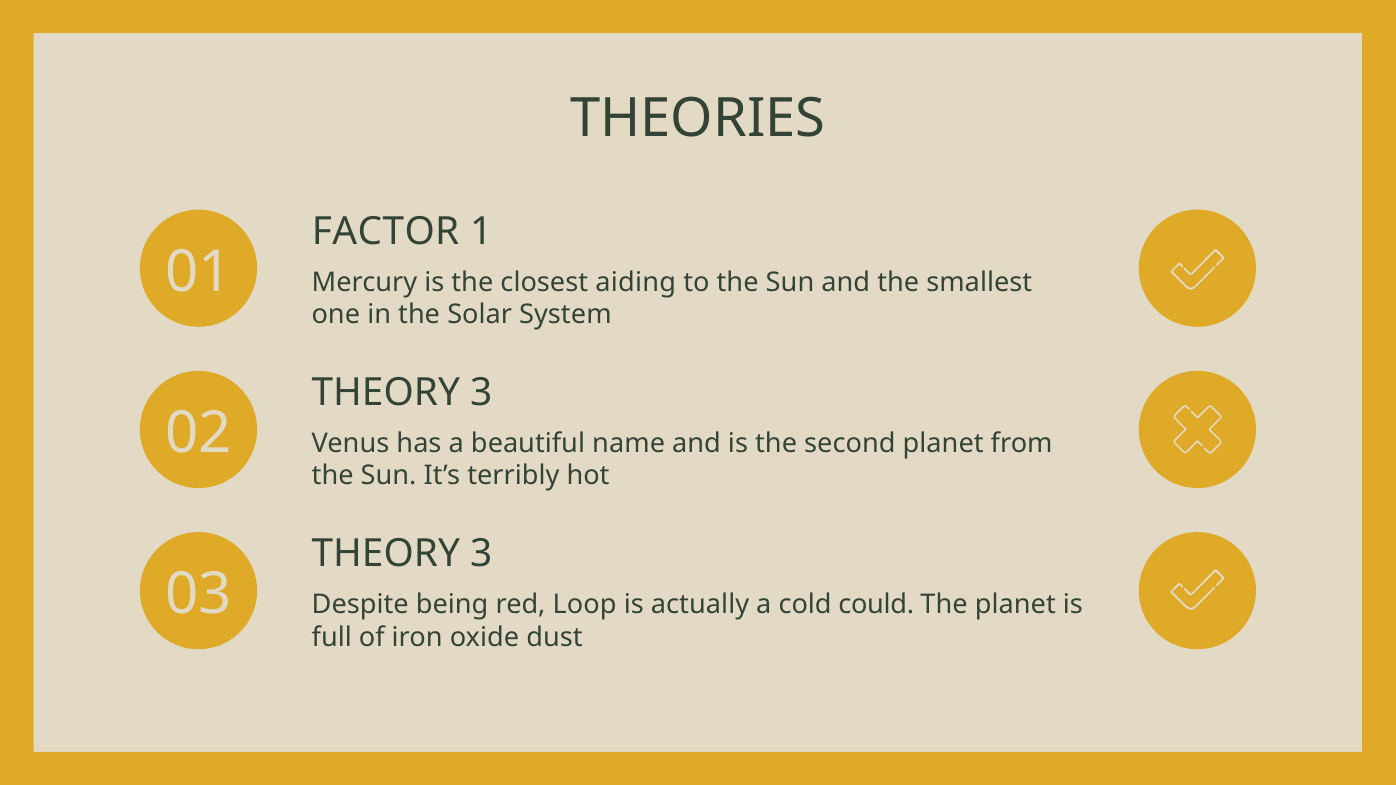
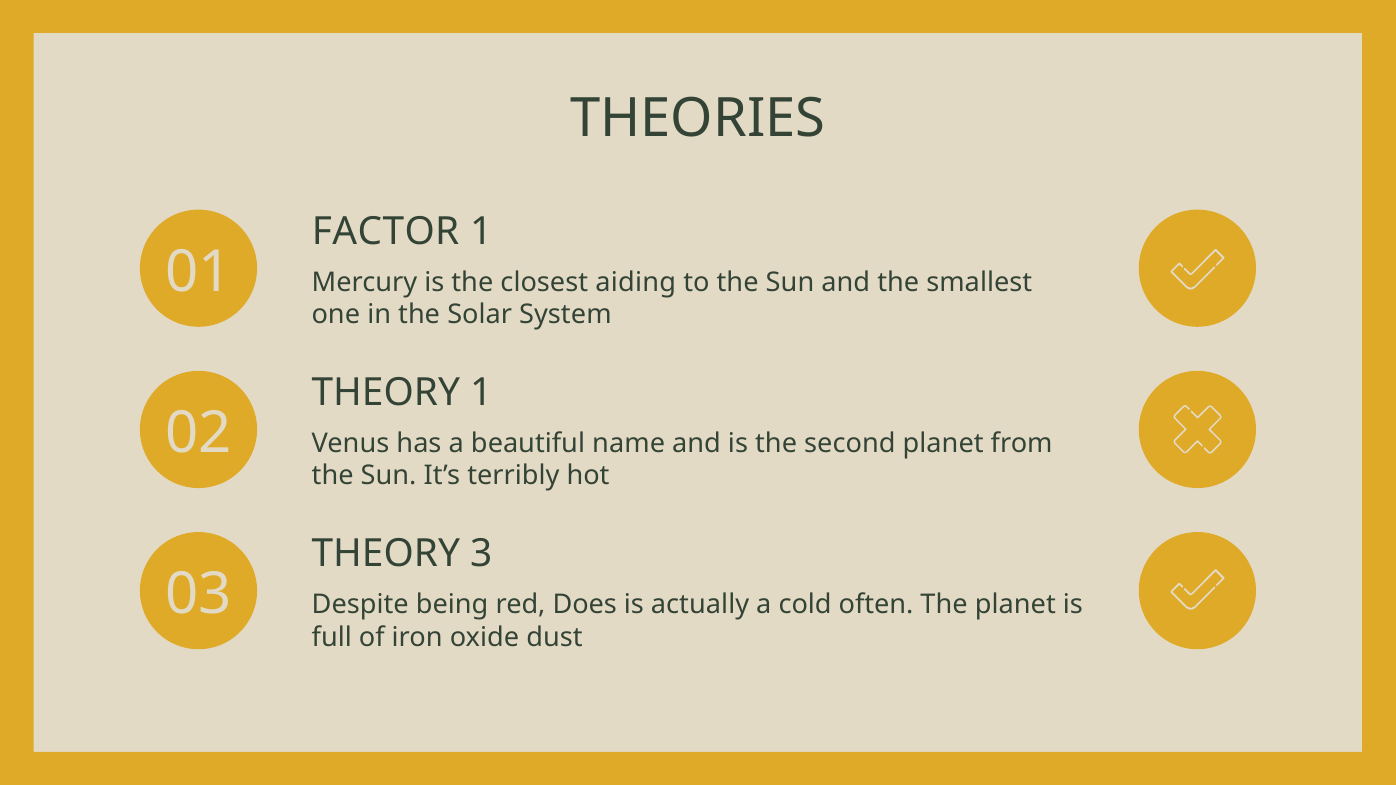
3: 3 -> 1 (481, 393)
Loop: Loop -> Does (585, 605)
could: could -> often (876, 605)
